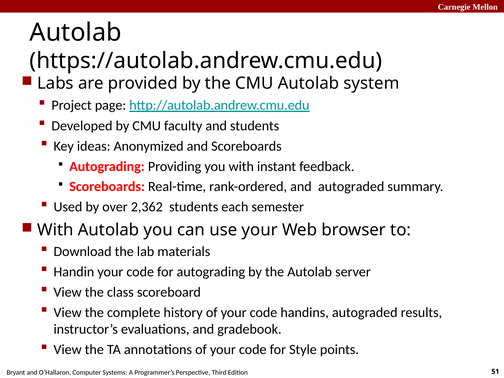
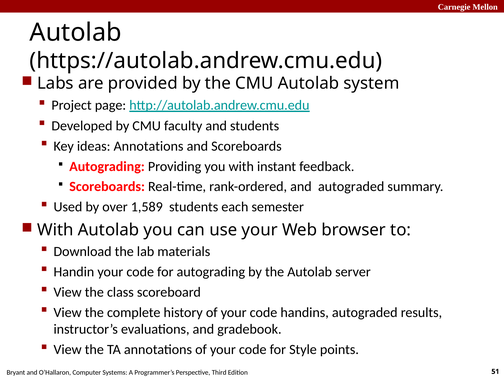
ideas Anonymized: Anonymized -> Annotations (149, 146)
2,362: 2,362 -> 1,589 (147, 207)
